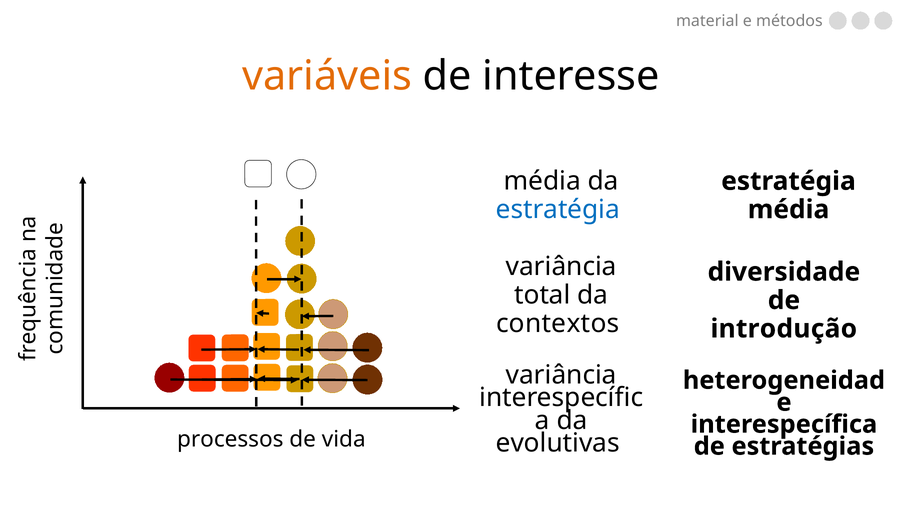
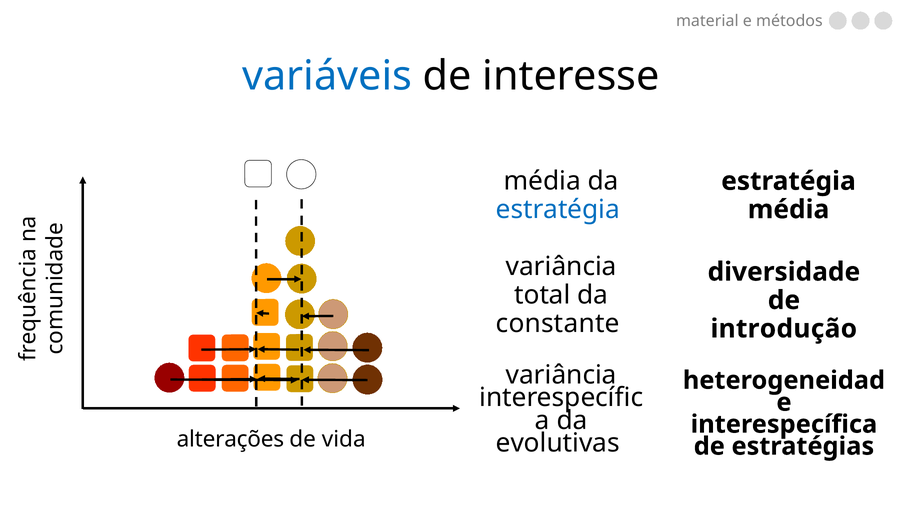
variáveis colour: orange -> blue (327, 76)
contextos: contextos -> constante (558, 324)
processos: processos -> alterações (230, 439)
